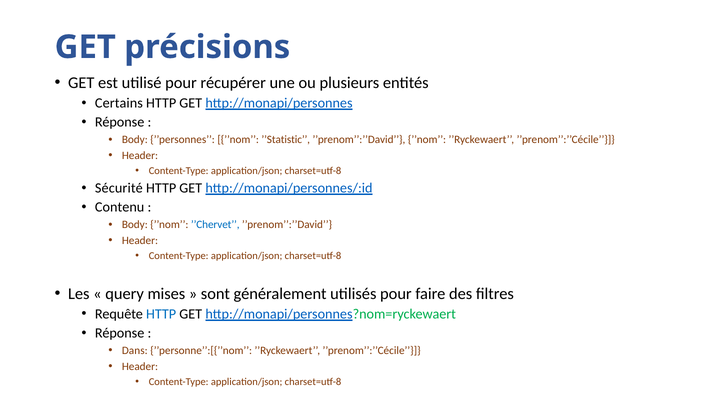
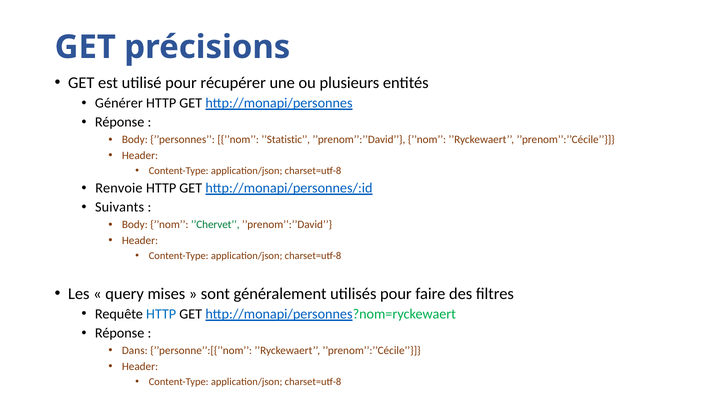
Certains: Certains -> Générer (119, 103)
Sécurité: Sécurité -> Renvoie (119, 188)
Contenu: Contenu -> Suivants (120, 207)
’’Chervet colour: blue -> green (215, 225)
